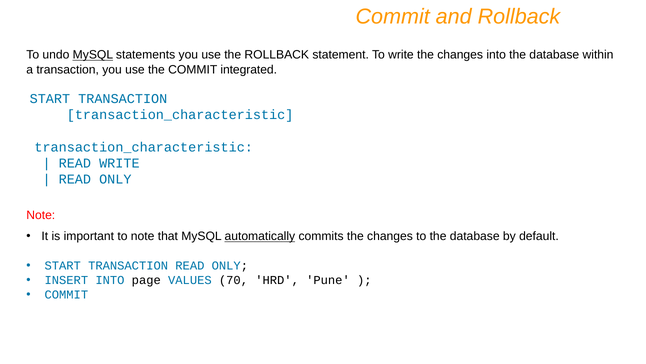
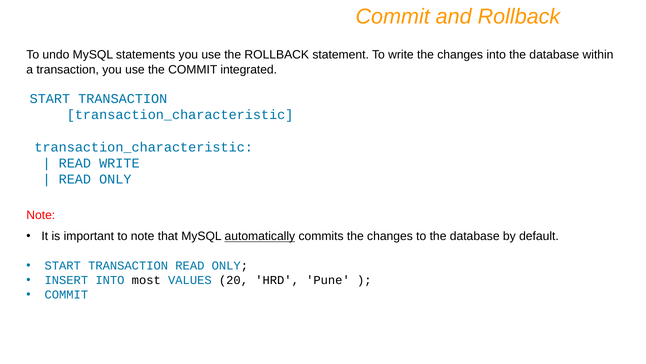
MySQL underline: present -> none (93, 55)
page: page -> most (146, 280)
70: 70 -> 20 (233, 280)
